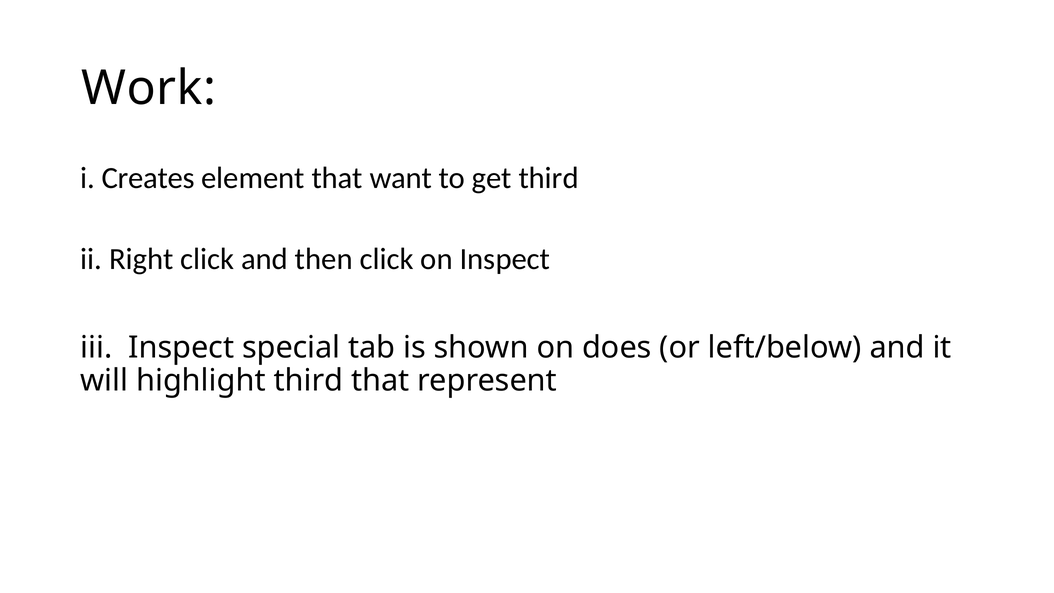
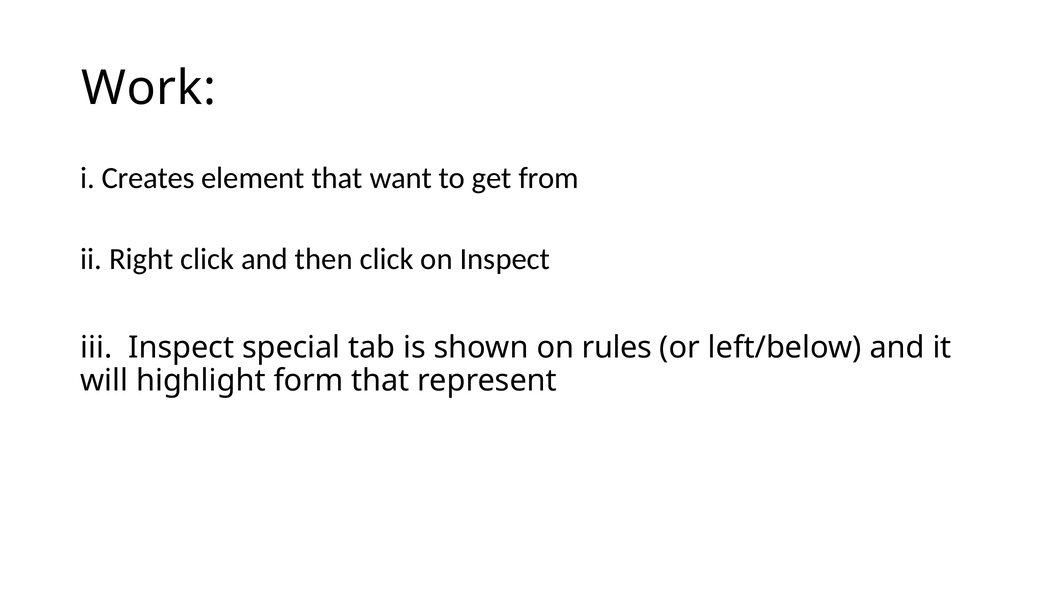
get third: third -> from (549, 178)
does: does -> rules (617, 347)
highlight third: third -> form (308, 380)
